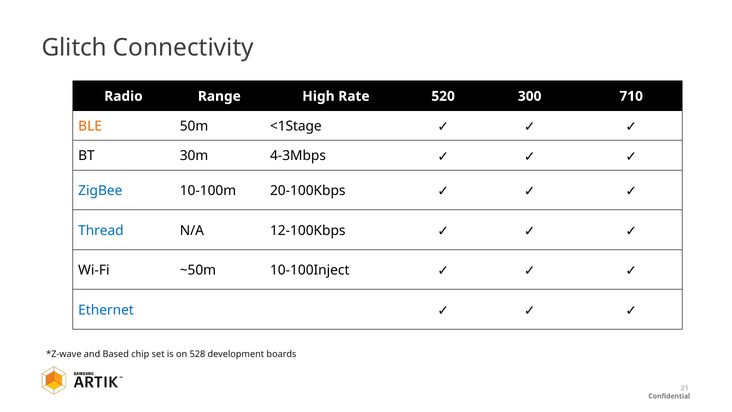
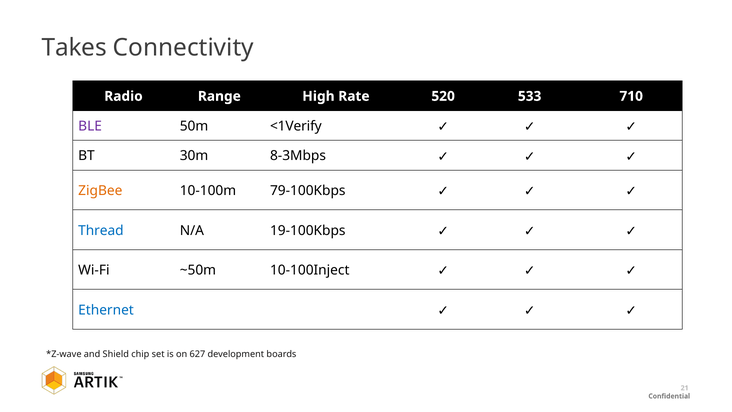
Glitch: Glitch -> Takes (74, 48)
300: 300 -> 533 (530, 96)
BLE colour: orange -> purple (90, 126)
<1Stage: <1Stage -> <1Verify (296, 126)
4-3Mbps: 4-3Mbps -> 8-3Mbps (298, 156)
ZigBee colour: blue -> orange (100, 191)
20-100Kbps: 20-100Kbps -> 79-100Kbps (308, 191)
12-100Kbps: 12-100Kbps -> 19-100Kbps (308, 230)
Based: Based -> Shield (116, 354)
528: 528 -> 627 (197, 354)
